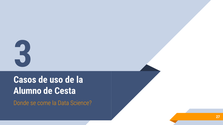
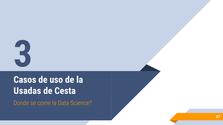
Alumno: Alumno -> Usadas (27, 91)
